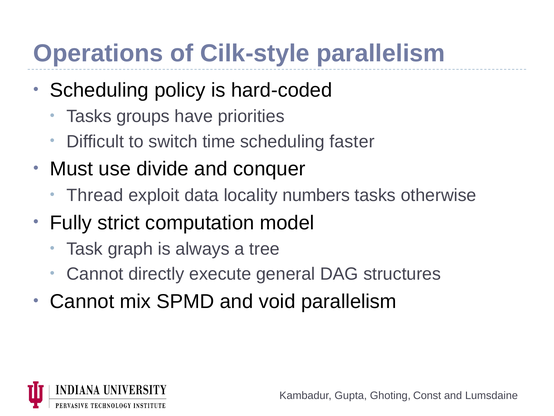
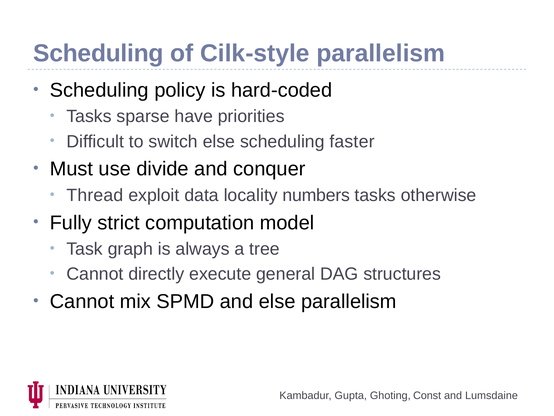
Operations: Operations -> Scheduling (98, 53)
groups: groups -> sparse (143, 116)
switch time: time -> else (219, 141)
and void: void -> else (277, 301)
